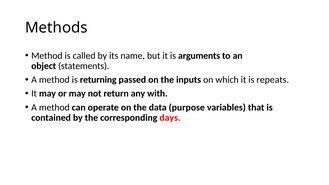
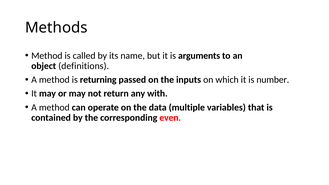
statements: statements -> definitions (84, 66)
repeats: repeats -> number (273, 80)
purpose: purpose -> multiple (187, 107)
days: days -> even (170, 118)
